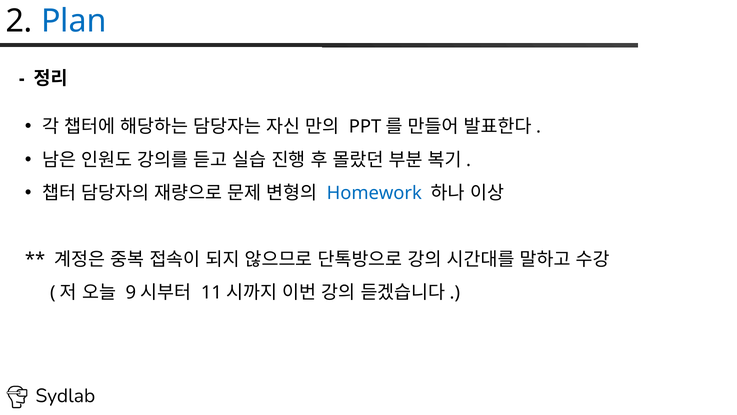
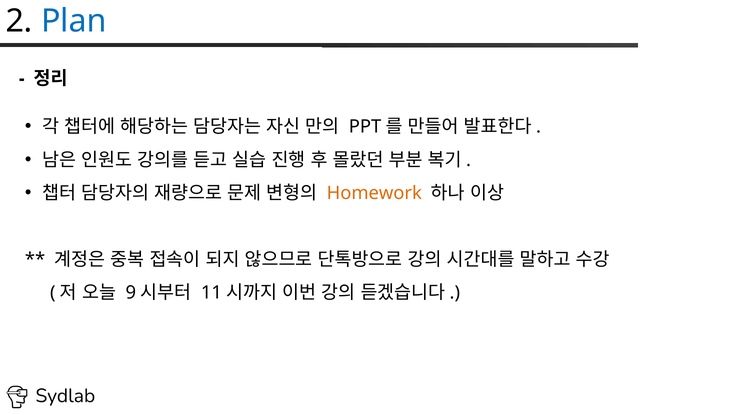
Homework colour: blue -> orange (374, 193)
